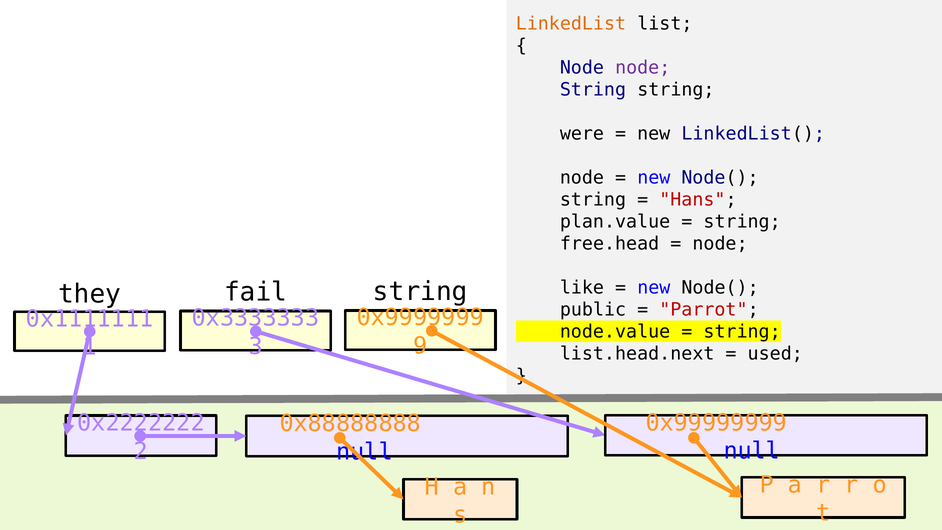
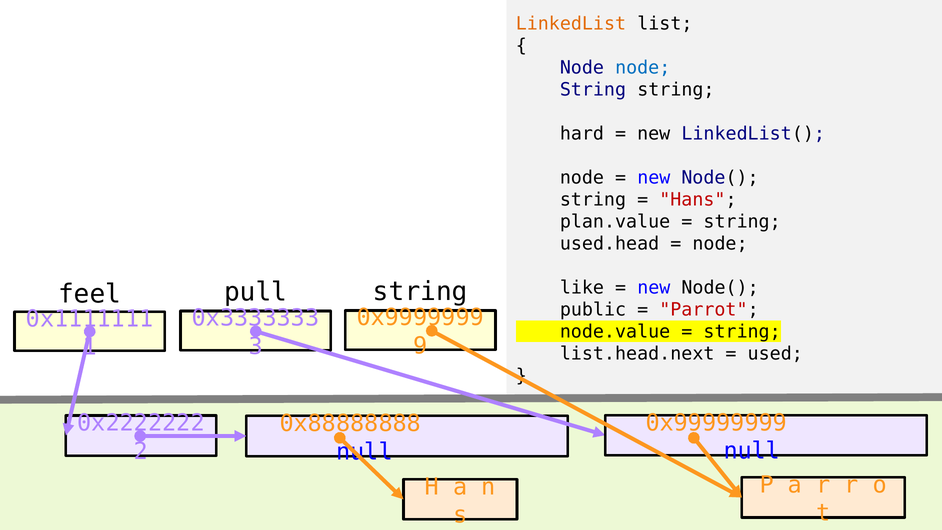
node colour: purple -> blue (643, 68)
were: were -> hard (582, 134)
free.head: free.head -> used.head (610, 244)
fail: fail -> pull (256, 292)
they: they -> feel (90, 294)
